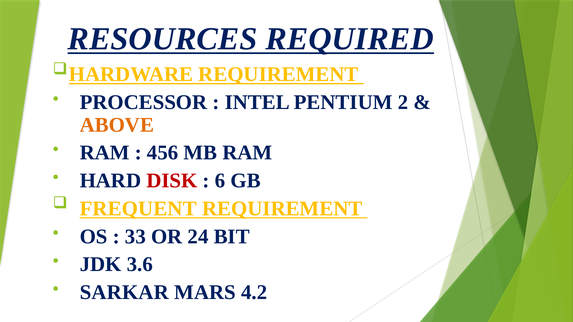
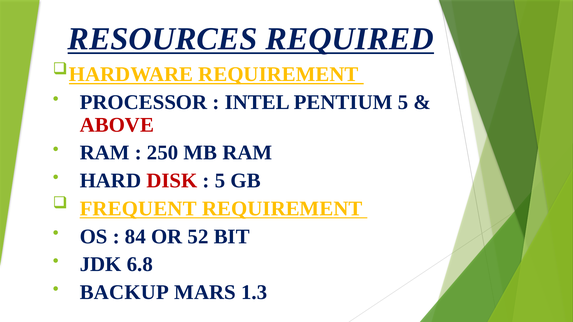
PENTIUM 2: 2 -> 5 (403, 102)
ABOVE colour: orange -> red (117, 125)
456: 456 -> 250 (163, 153)
6: 6 -> 5 (220, 181)
33: 33 -> 84 (135, 237)
24: 24 -> 52 (198, 237)
3.6: 3.6 -> 6.8 (140, 265)
SARKAR: SARKAR -> BACKUP (124, 293)
4.2: 4.2 -> 1.3 (254, 293)
